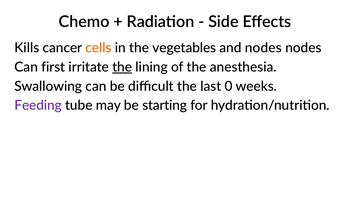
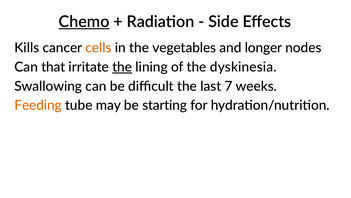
Chemo underline: none -> present (84, 22)
and nodes: nodes -> longer (263, 48)
first: first -> that (53, 67)
anesthesia: anesthesia -> dyskinesia (243, 67)
0: 0 -> 7 (229, 86)
Feeding colour: purple -> orange (38, 105)
